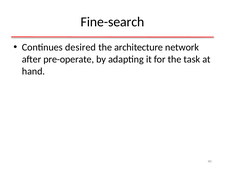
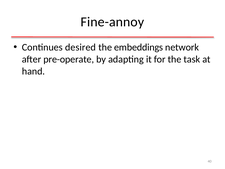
Fine-search: Fine-search -> Fine-annoy (112, 22)
architecture: architecture -> embeddings (139, 47)
